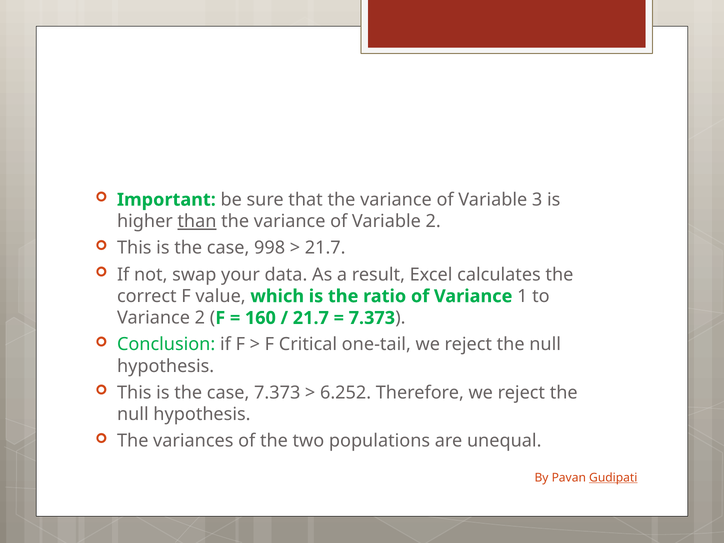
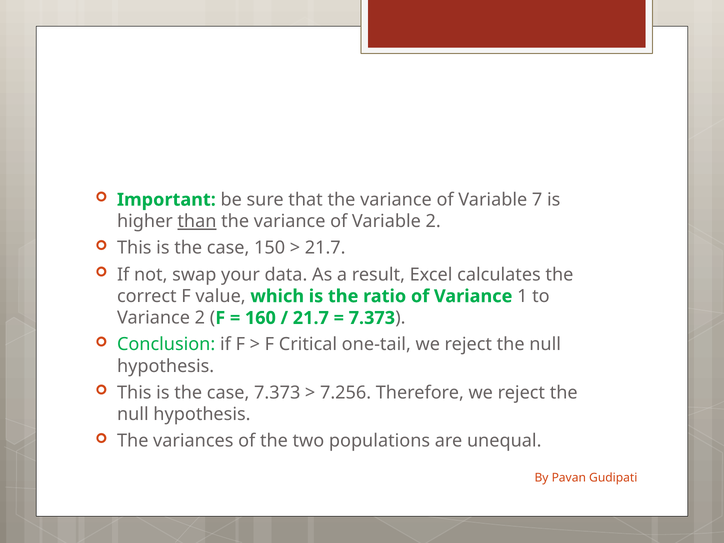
3: 3 -> 7 (537, 200)
998: 998 -> 150 (270, 248)
6.252: 6.252 -> 7.256 (346, 393)
Gudipati underline: present -> none (613, 478)
